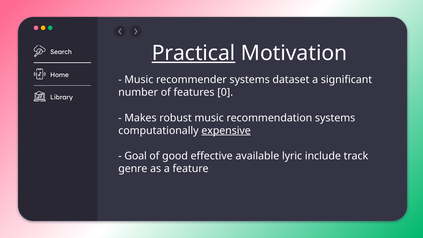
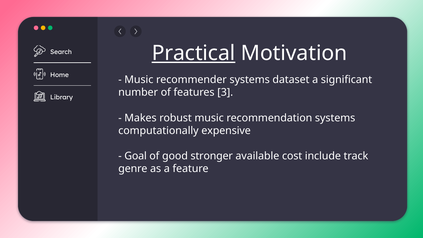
0: 0 -> 3 (225, 92)
expensive underline: present -> none (226, 131)
effective: effective -> stronger (212, 156)
lyric: lyric -> cost (292, 156)
